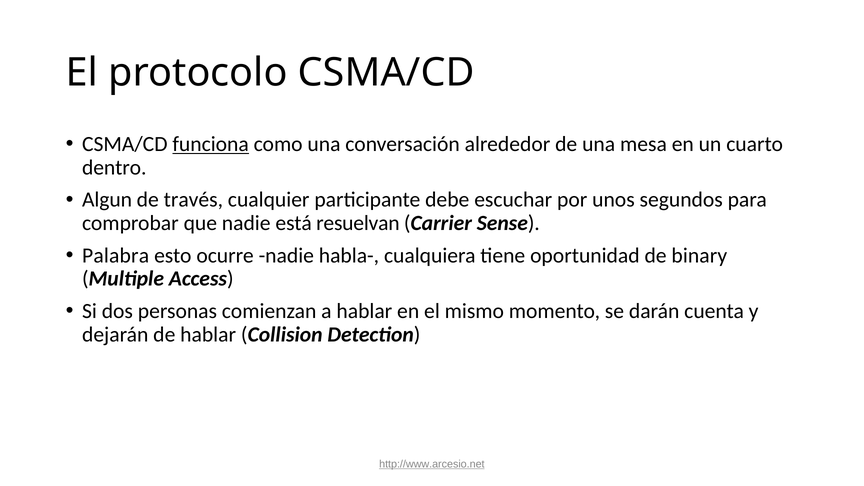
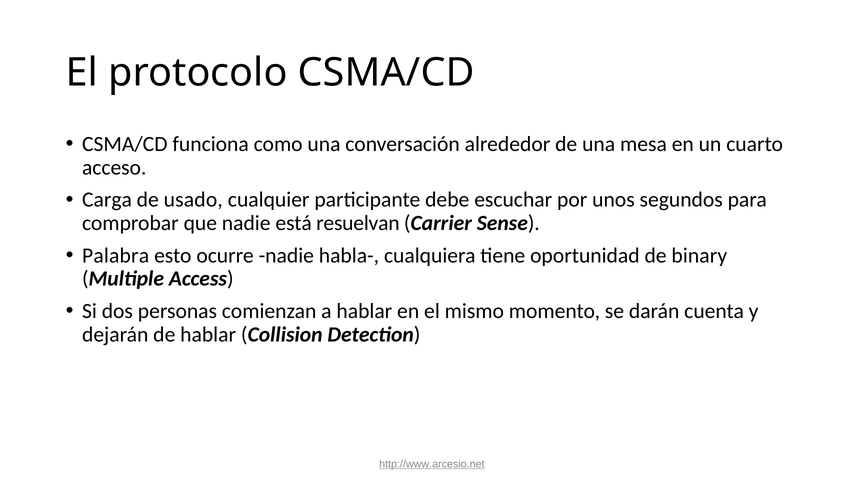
funciona underline: present -> none (211, 144)
dentro: dentro -> acceso (114, 167)
Algun: Algun -> Carga (107, 200)
través: través -> usado (193, 200)
